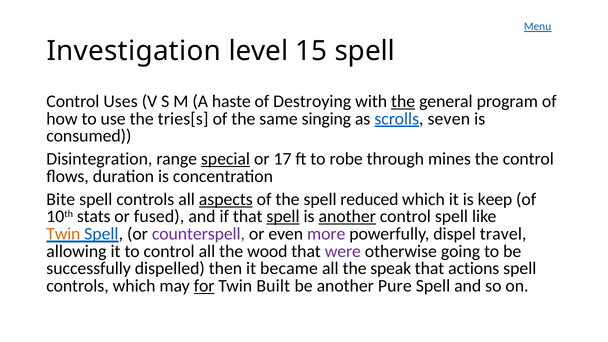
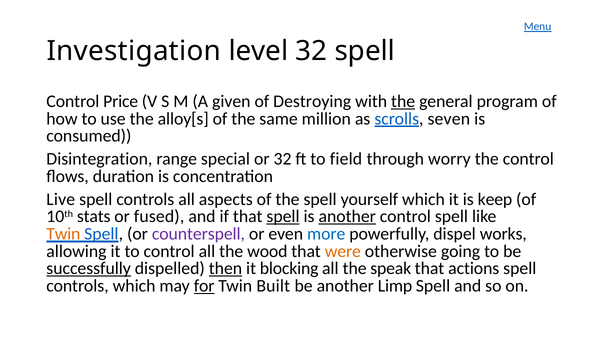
level 15: 15 -> 32 (311, 51)
Uses: Uses -> Price (121, 101)
haste: haste -> given (231, 101)
tries[s: tries[s -> alloy[s (183, 119)
singing: singing -> million (326, 119)
special underline: present -> none (225, 159)
or 17: 17 -> 32 (283, 159)
robe: robe -> field (346, 159)
mines: mines -> worry (449, 159)
Bite: Bite -> Live (61, 199)
aspects underline: present -> none (226, 199)
reduced: reduced -> yourself (369, 199)
more colour: purple -> blue (326, 234)
travel: travel -> works (503, 234)
were colour: purple -> orange (343, 251)
successfully underline: none -> present (89, 269)
then underline: none -> present (225, 269)
became: became -> blocking (289, 269)
Pure: Pure -> Limp (395, 286)
